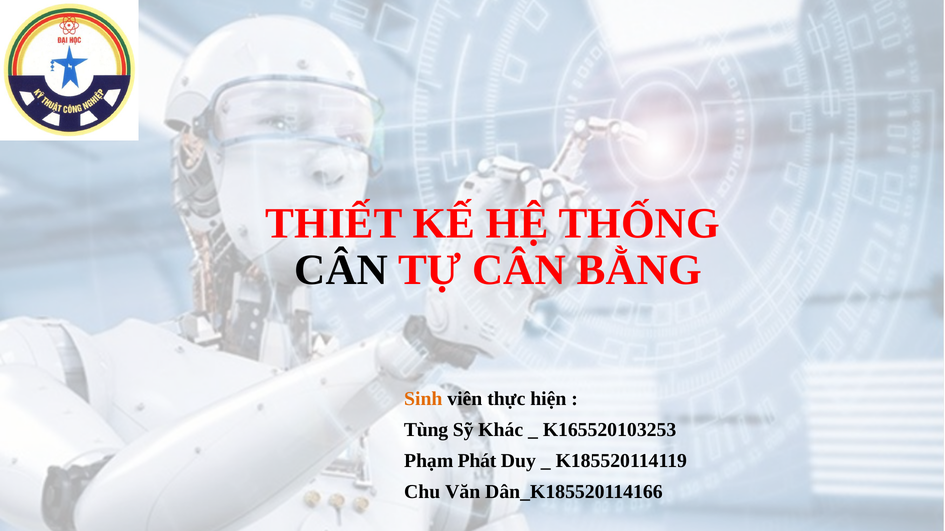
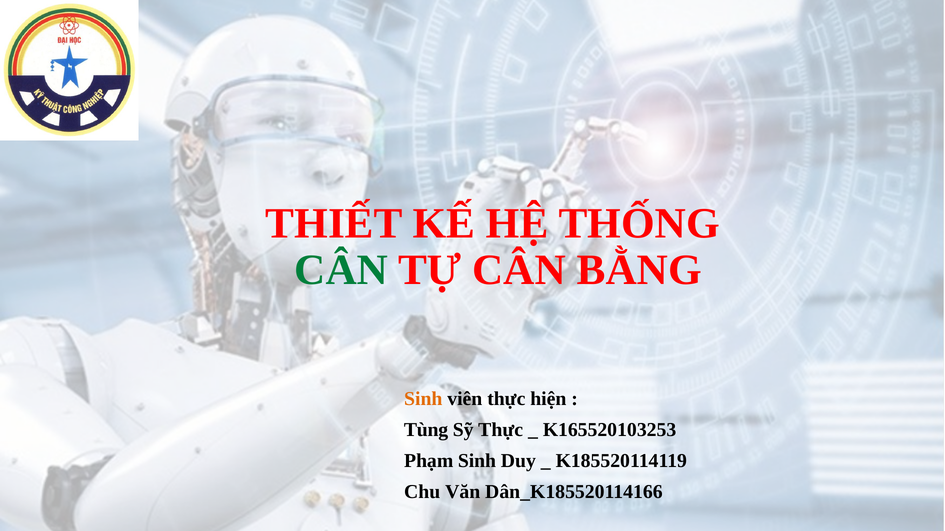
CÂN colour: black -> green (341, 270)
Sỹ Khác: Khác -> Thực (501, 430)
Phạm Phát: Phát -> Sinh (477, 461)
